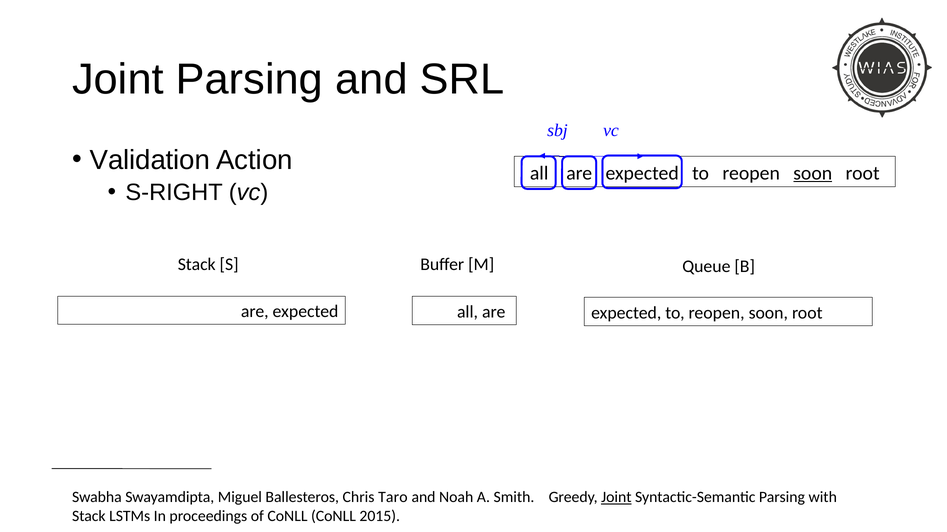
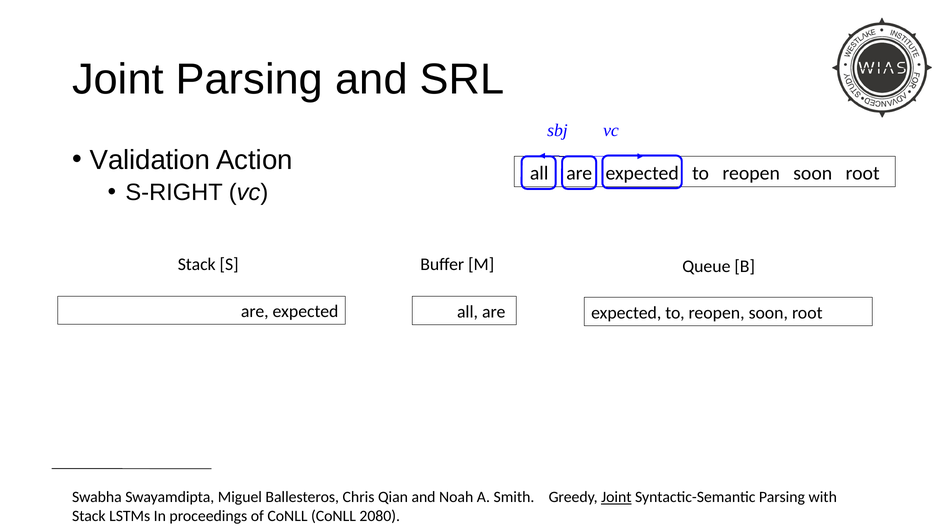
soon underline: present -> none (813, 173)
Taro: Taro -> Qian (393, 498)
2015: 2015 -> 2080 (380, 517)
